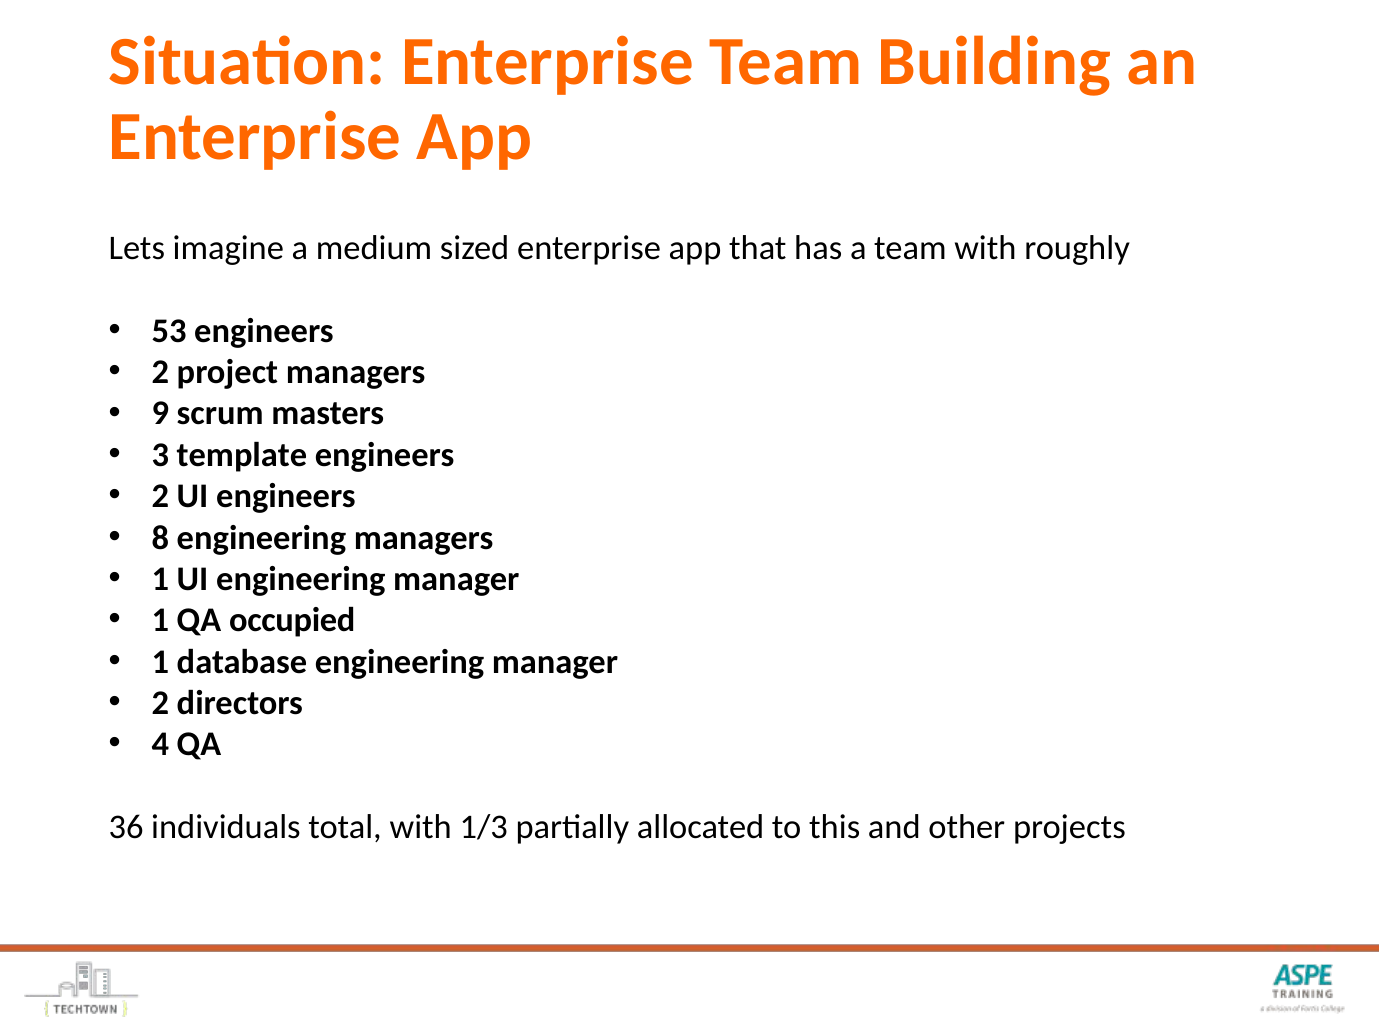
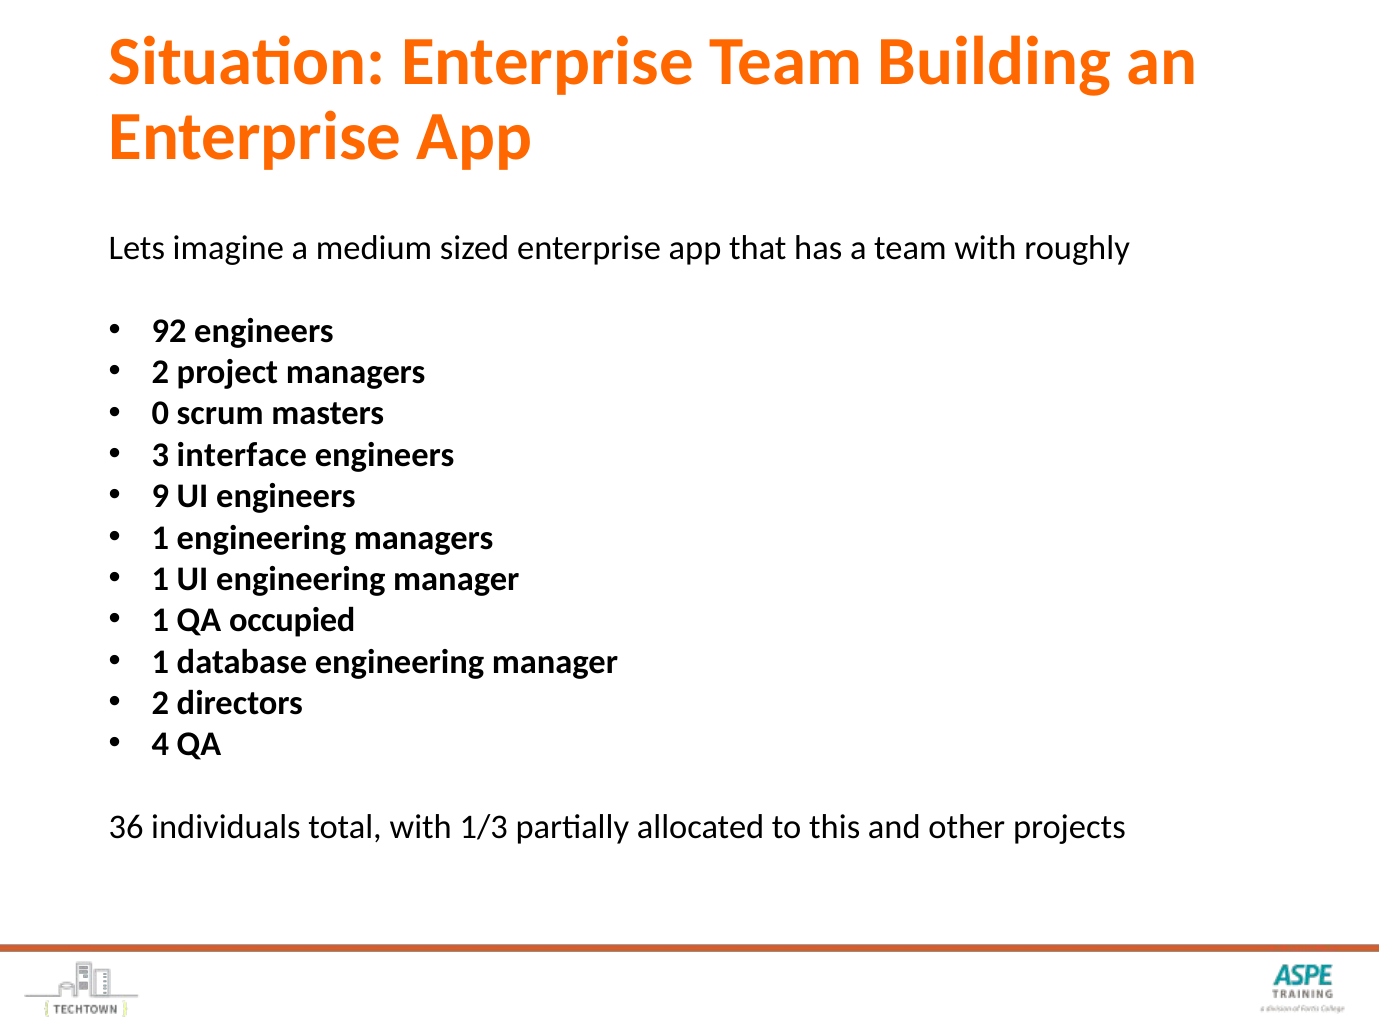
53: 53 -> 92 (169, 331)
9: 9 -> 0 (160, 414)
template: template -> interface (242, 455)
2: 2 -> 9 (160, 496)
8: 8 -> 1 (160, 538)
